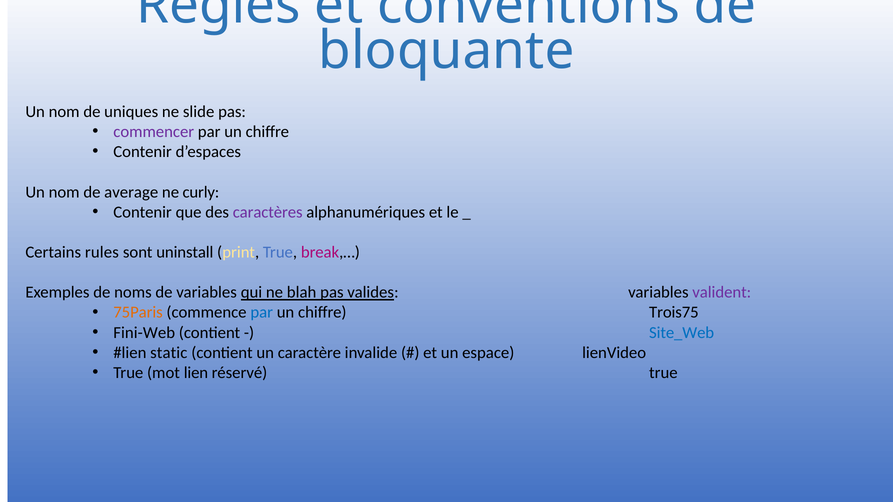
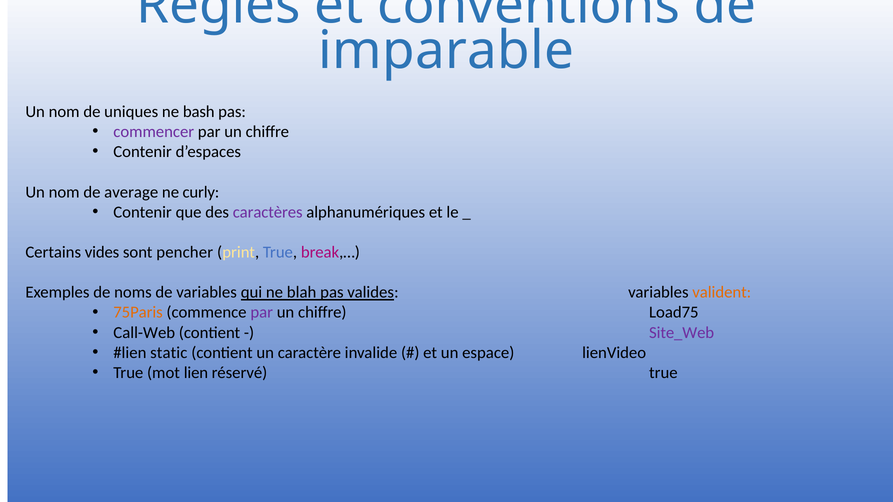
bloquante: bloquante -> imparable (446, 51)
slide: slide -> bash (199, 112)
rules: rules -> vides (102, 252)
uninstall: uninstall -> pencher (185, 252)
valident colour: purple -> orange (722, 293)
par colour: blue -> purple (262, 313)
Trois75: Trois75 -> Load75 (674, 313)
Fini-Web: Fini-Web -> Call-Web (144, 333)
Site_Web colour: blue -> purple (682, 333)
